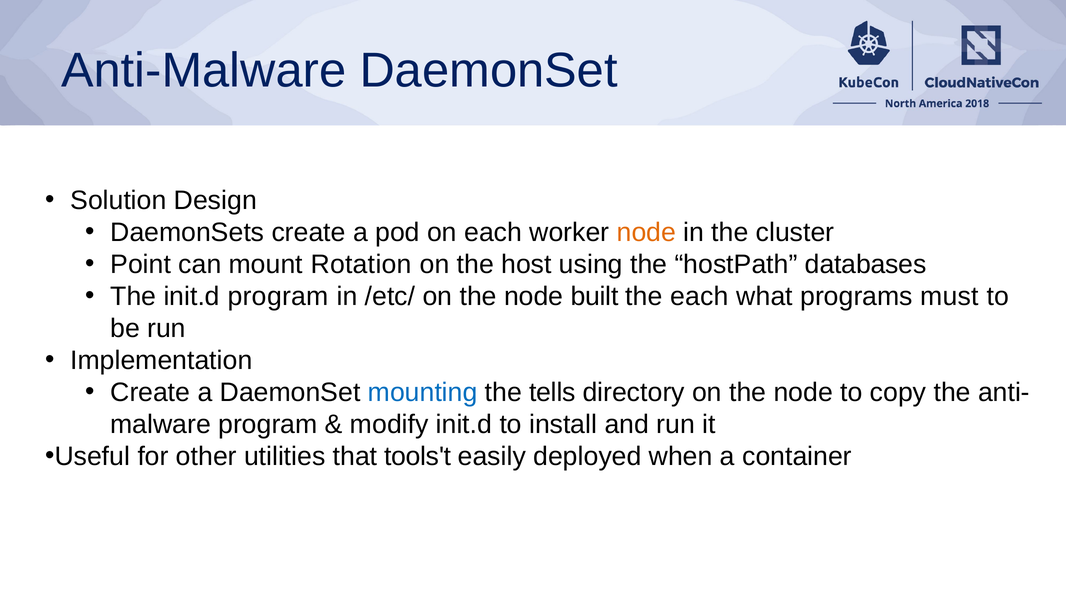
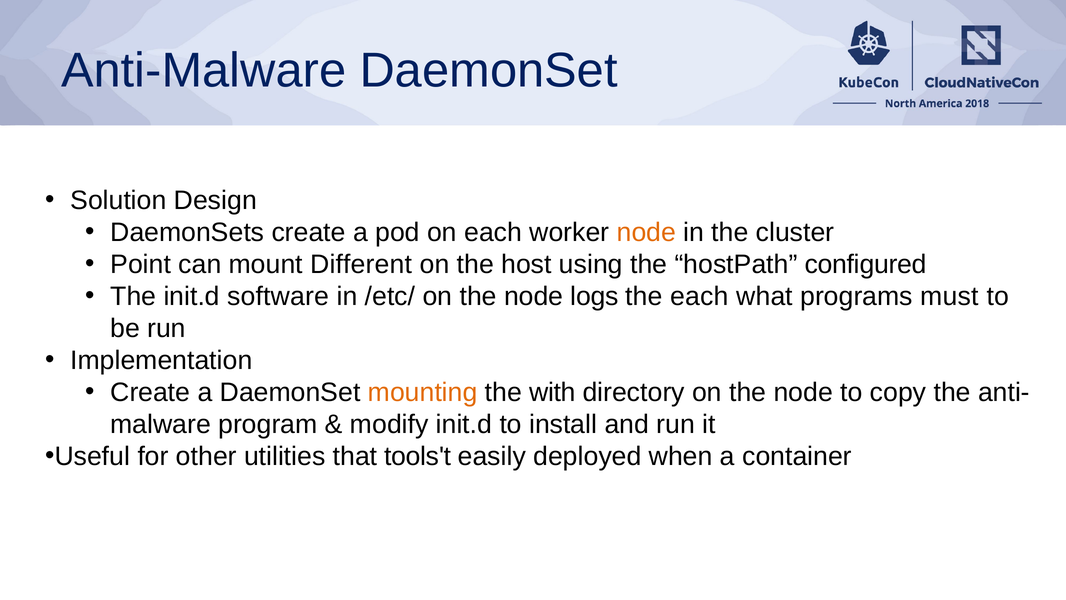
Rotation: Rotation -> Different (361, 264)
databases: databases -> configured (866, 264)
init.d program: program -> software (278, 296)
built: built -> logs (595, 296)
mounting colour: blue -> orange (423, 392)
tells: tells -> with (552, 392)
